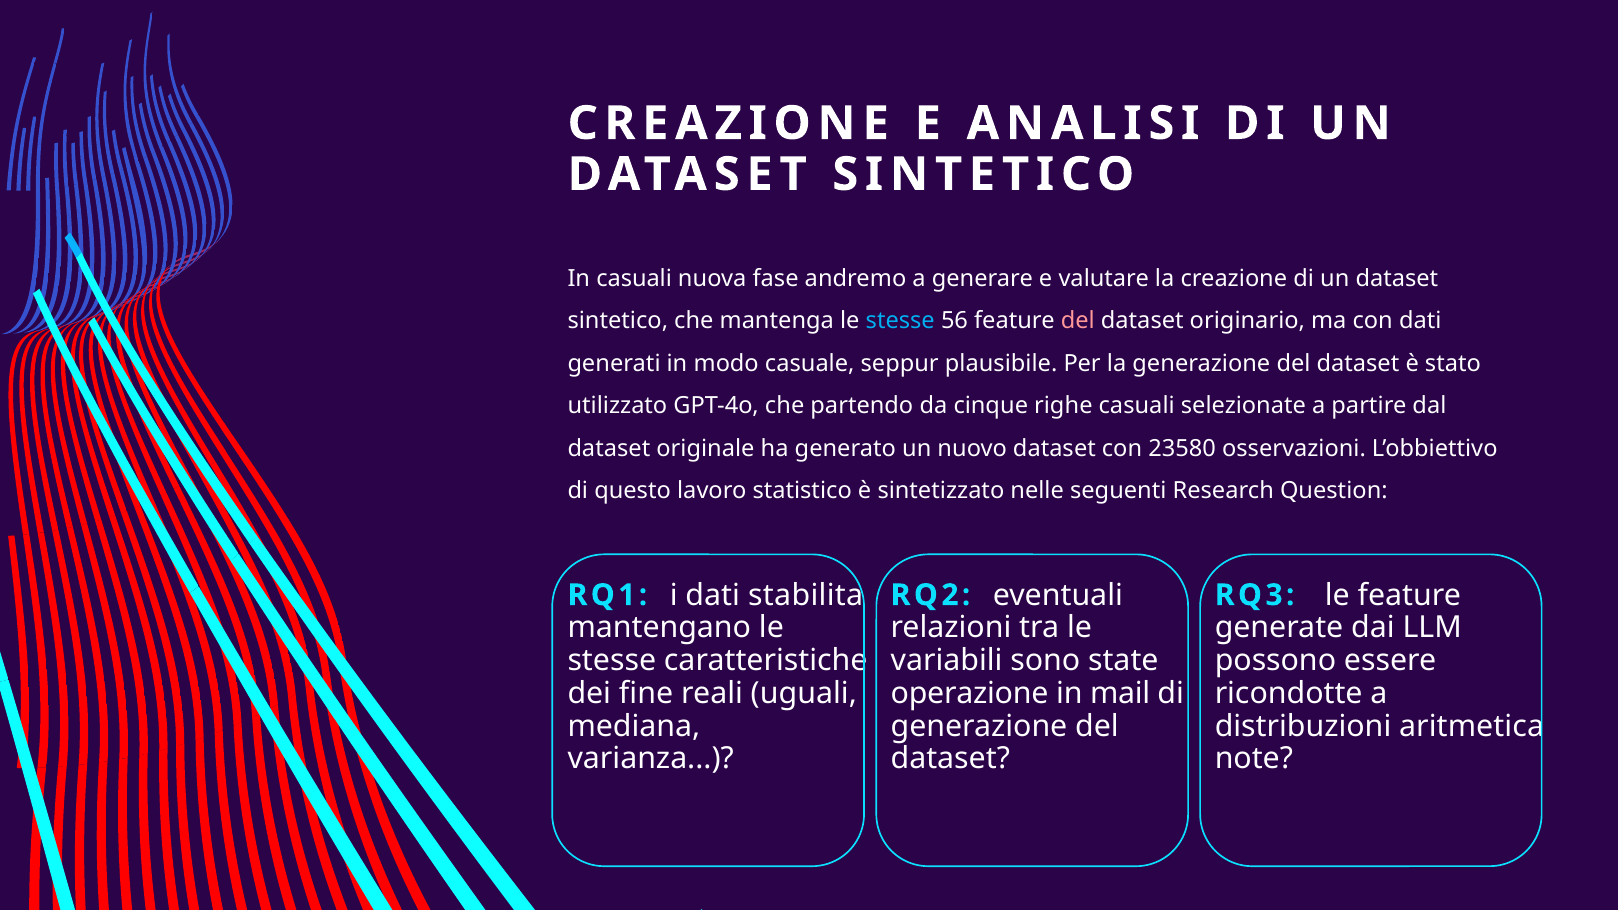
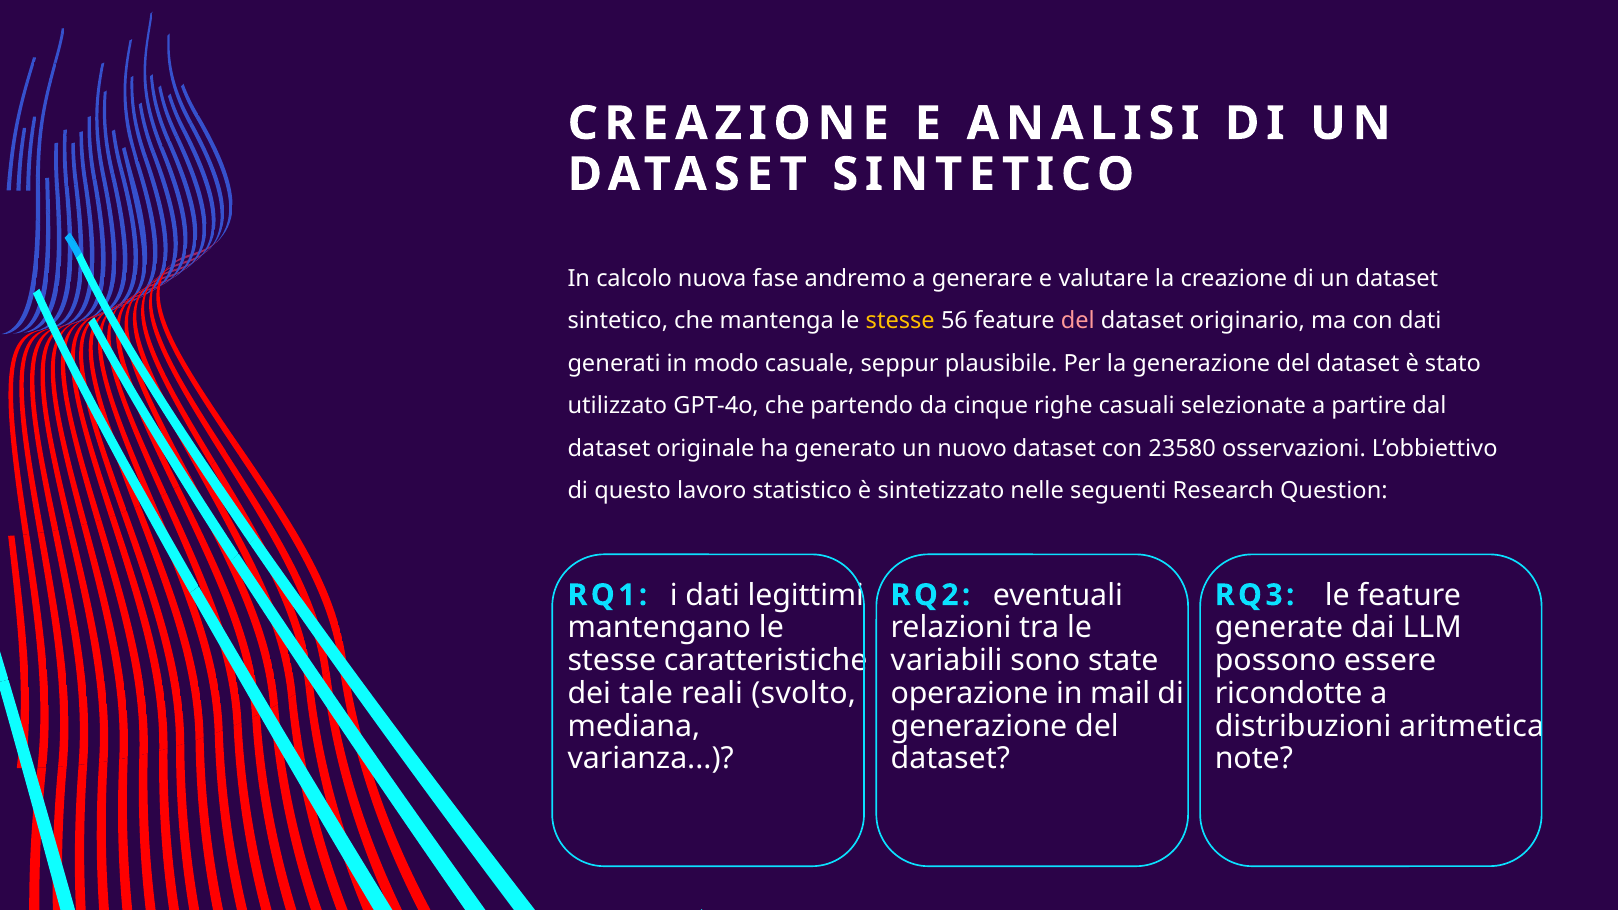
In casuali: casuali -> calcolo (634, 279)
stesse colour: light blue -> yellow (900, 321)
stabilita: stabilita -> legittimi (806, 595)
fine: fine -> tale (646, 693)
uguali: uguali -> svolto (804, 693)
